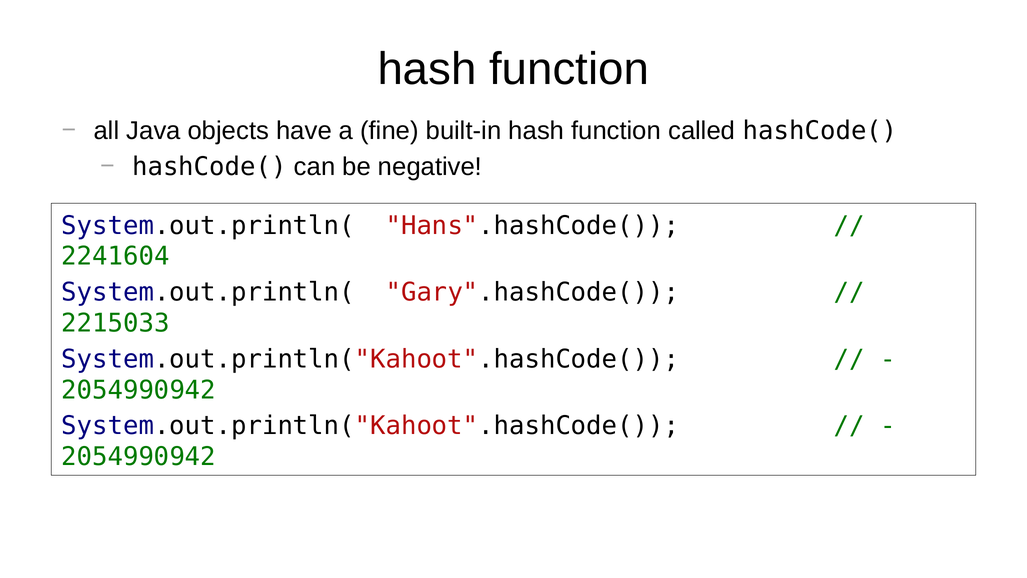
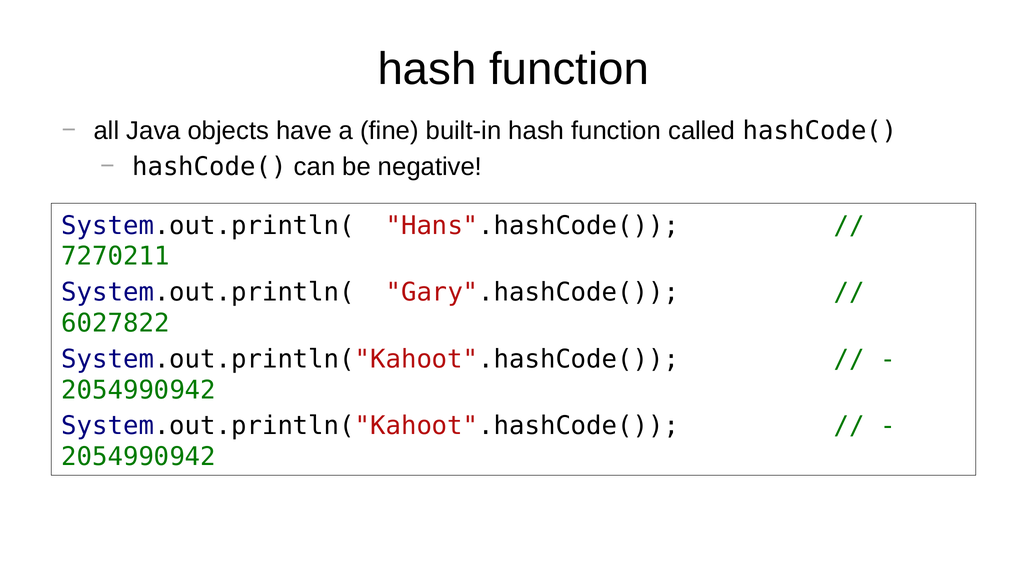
2241604: 2241604 -> 7270211 (115, 256)
2215033: 2215033 -> 6027822 (115, 323)
